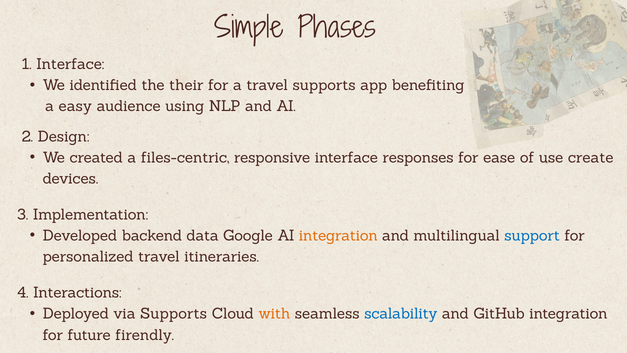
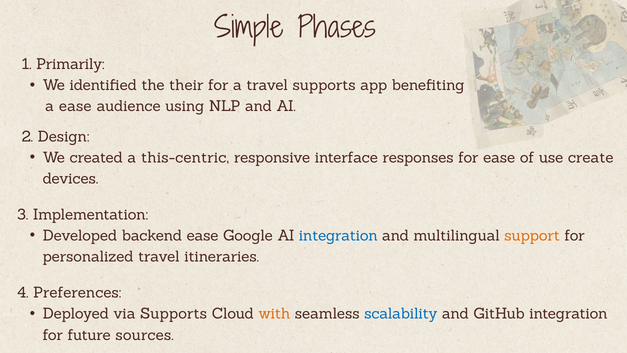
1 Interface: Interface -> Primarily (70, 64)
a easy: easy -> ease (75, 106)
files-centric: files-centric -> this-centric (185, 157)
backend data: data -> ease (203, 236)
integration colour: orange -> blue (338, 236)
support colour: blue -> orange (532, 236)
Interactions: Interactions -> Preferences (77, 293)
firendly: firendly -> sources (145, 335)
